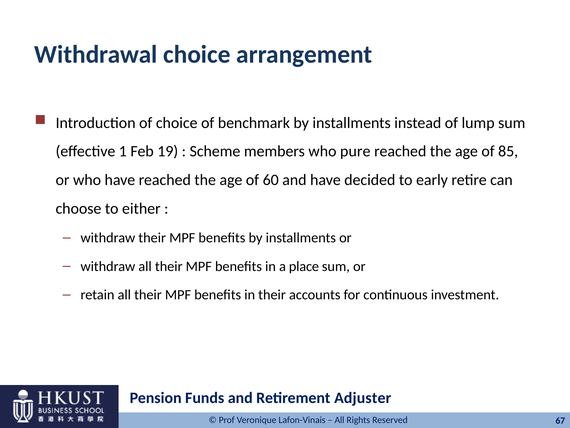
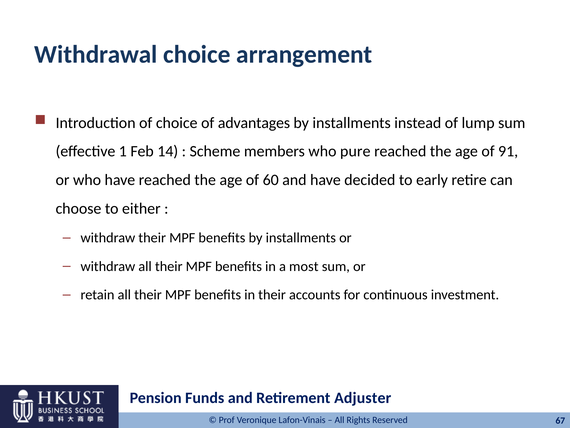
benchmark: benchmark -> advantages (254, 123)
19: 19 -> 14 (168, 151)
85: 85 -> 91 (508, 151)
place: place -> most (304, 266)
